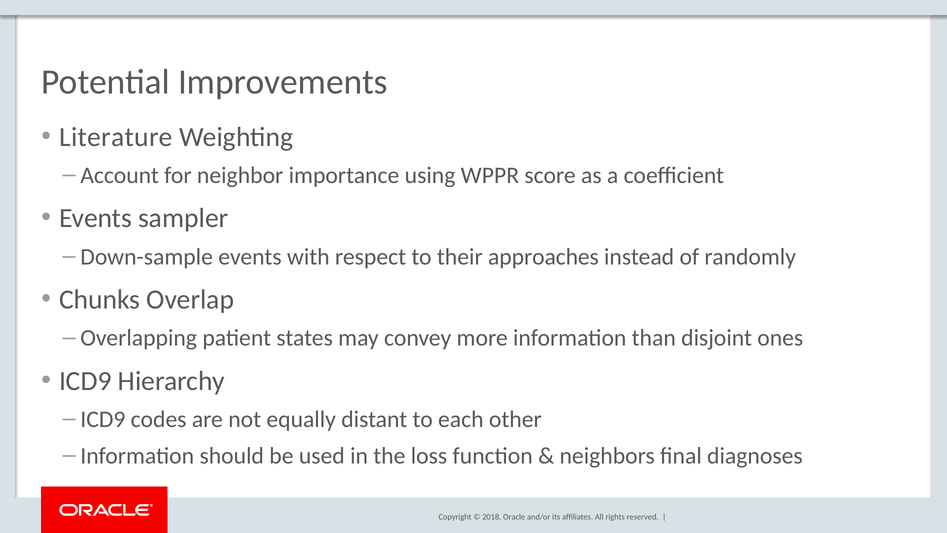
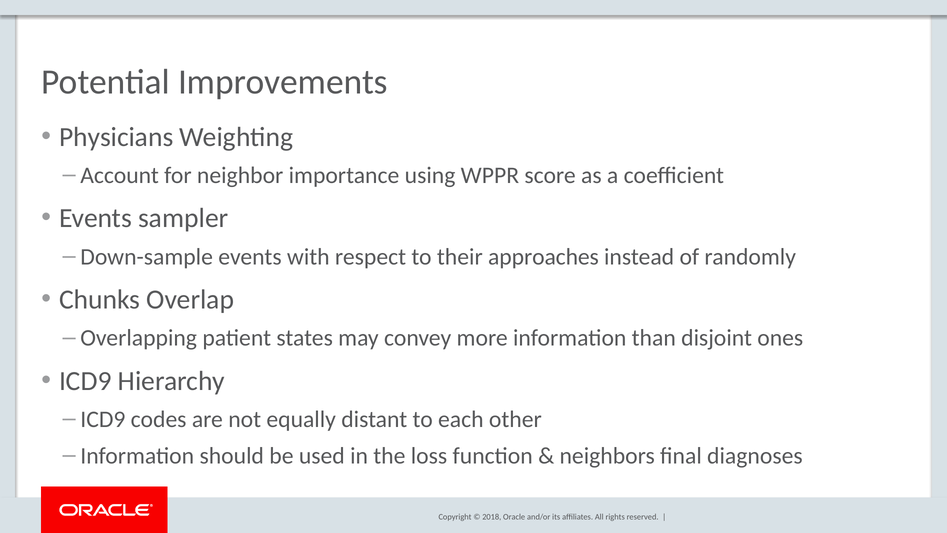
Literature: Literature -> Physicians (116, 137)
